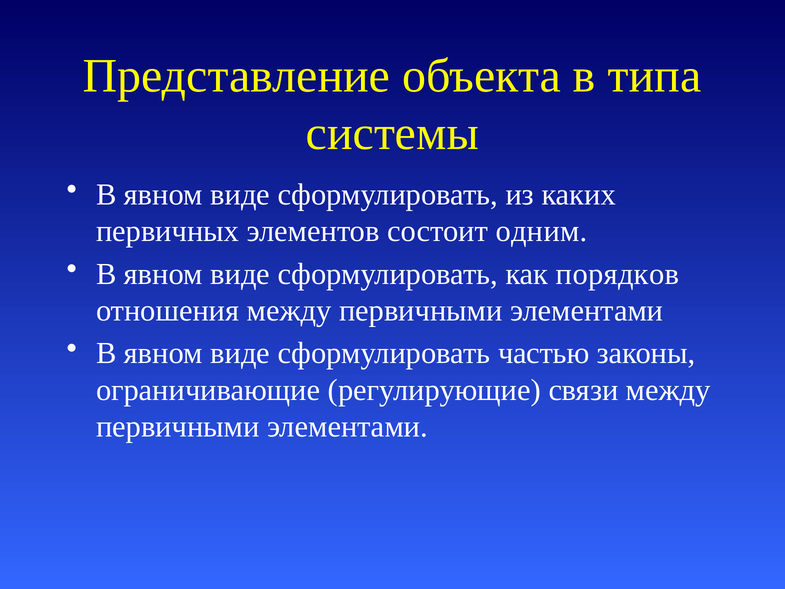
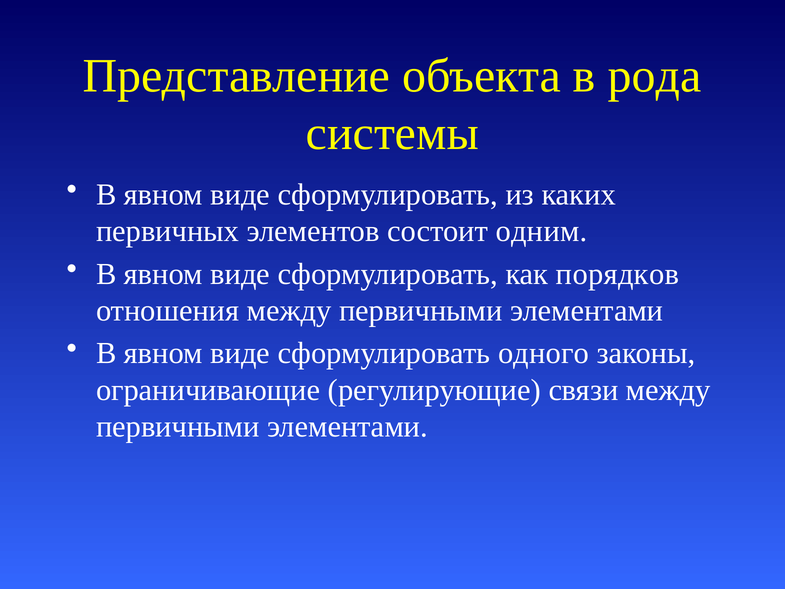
типа: типа -> рода (654, 76)
частью: частью -> одного (544, 353)
